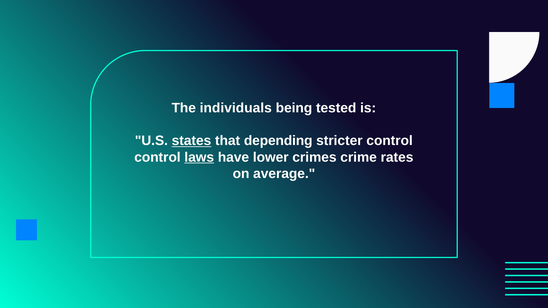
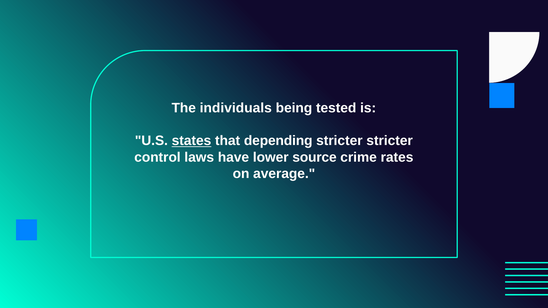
stricter control: control -> stricter (390, 141)
laws underline: present -> none (199, 157)
crimes: crimes -> source (315, 157)
